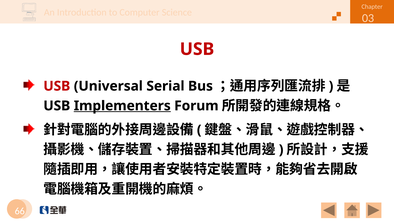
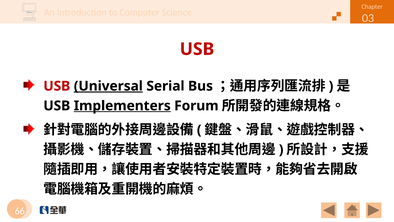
Universal underline: none -> present (108, 86)
